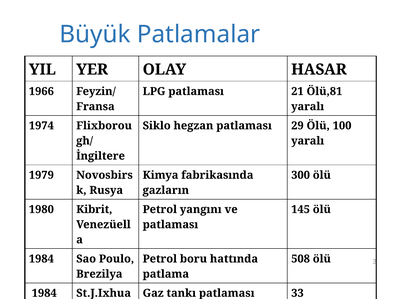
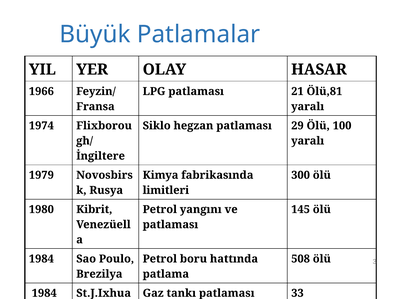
gazların: gazların -> limitleri (166, 190)
